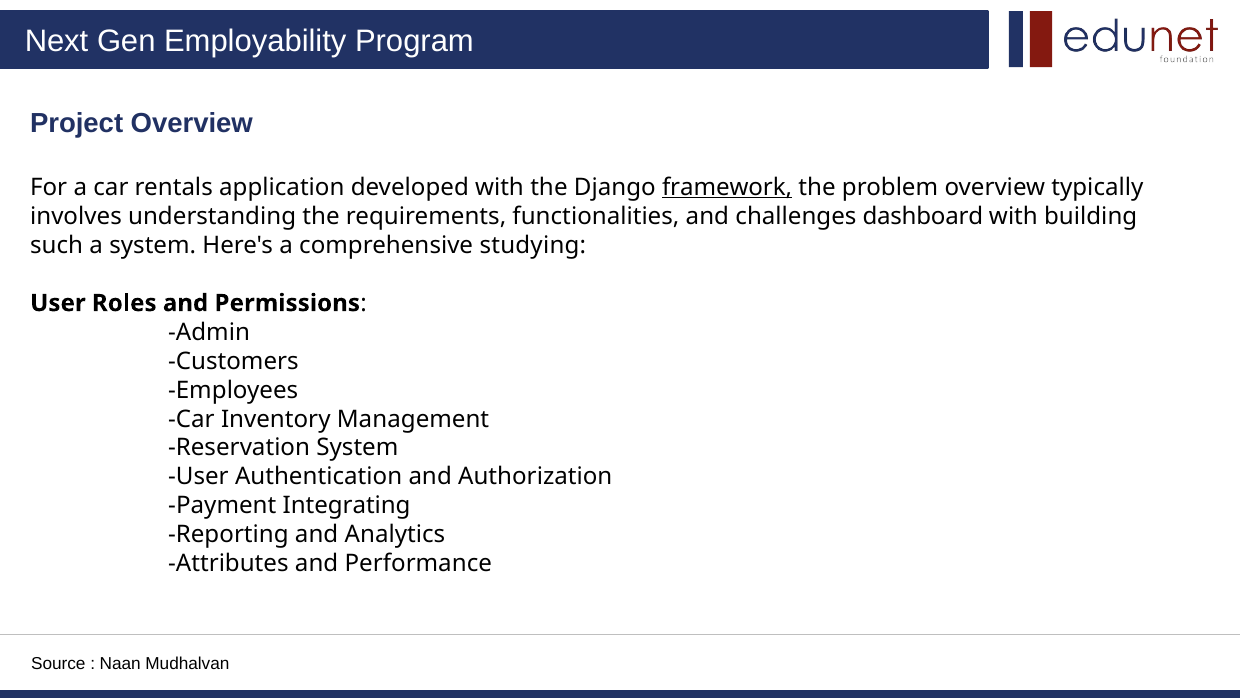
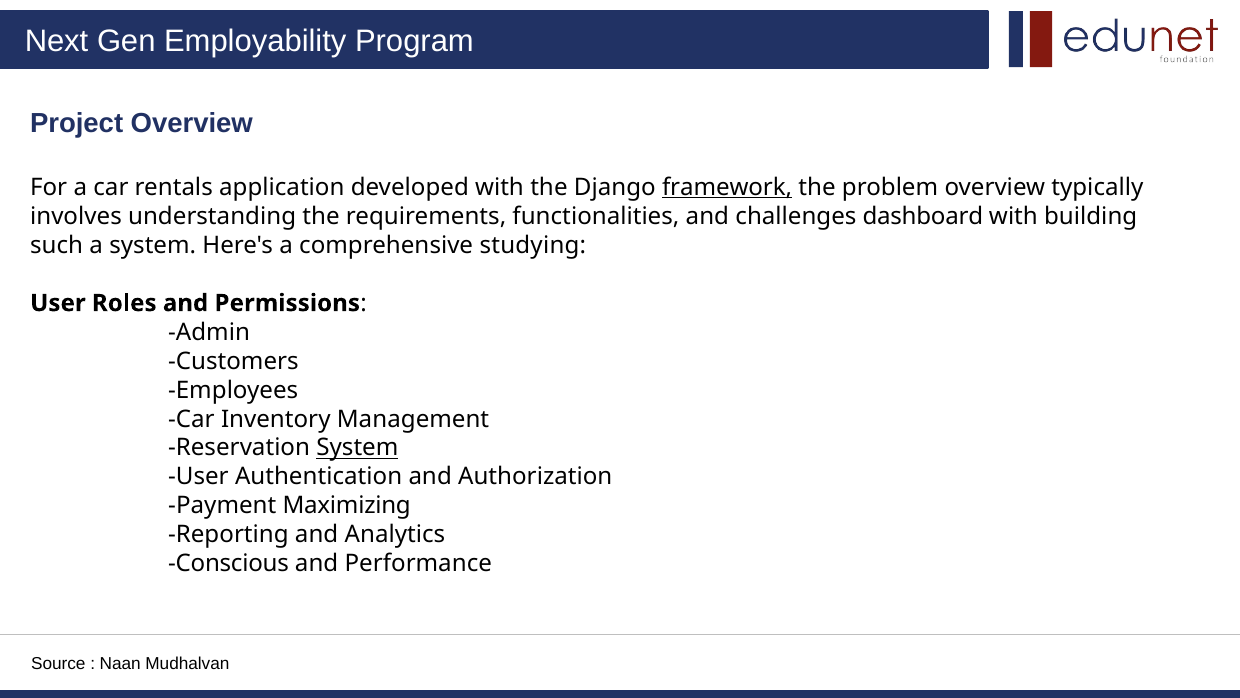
System underline: none -> present (357, 448)
Integrating: Integrating -> Maximizing (347, 506)
Attributes: Attributes -> Conscious (229, 564)
